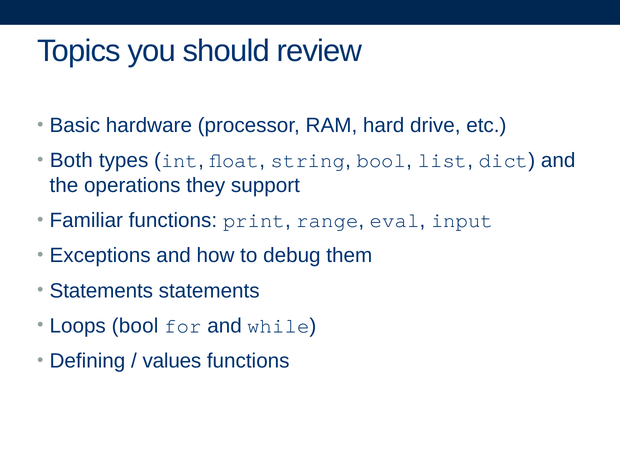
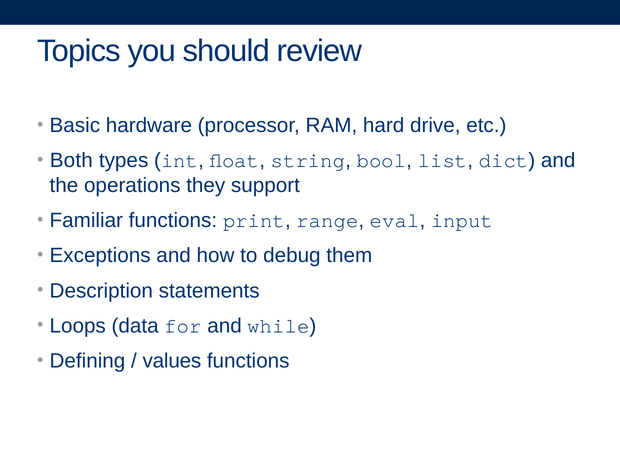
Statements: Statements -> Description (101, 291)
Loops bool: bool -> data (135, 326)
